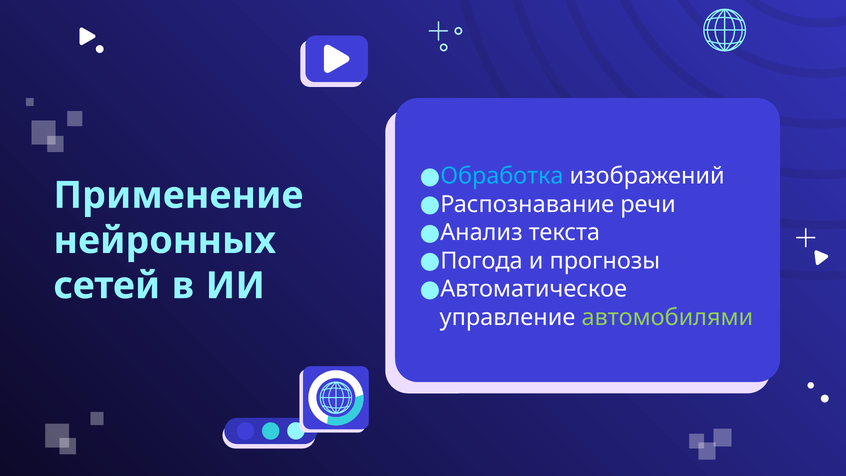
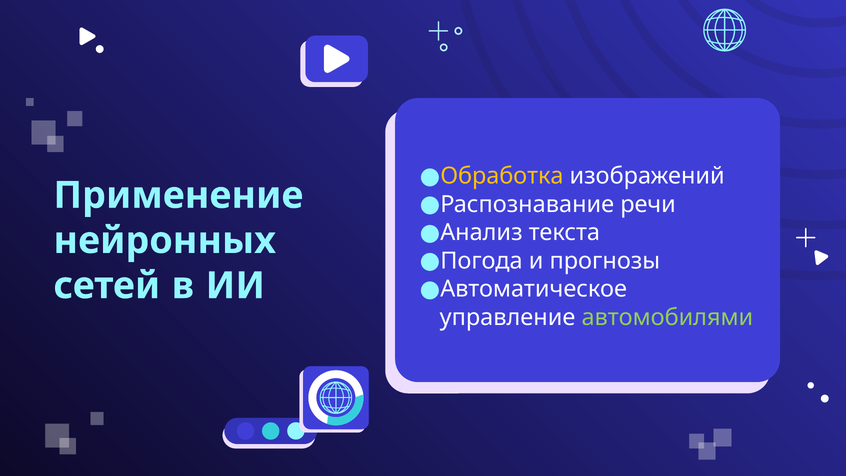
Обработка colour: light blue -> yellow (502, 176)
